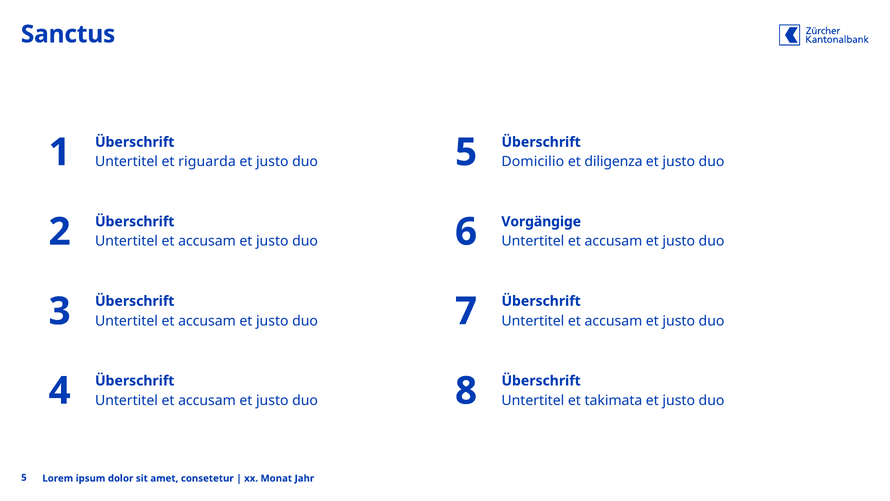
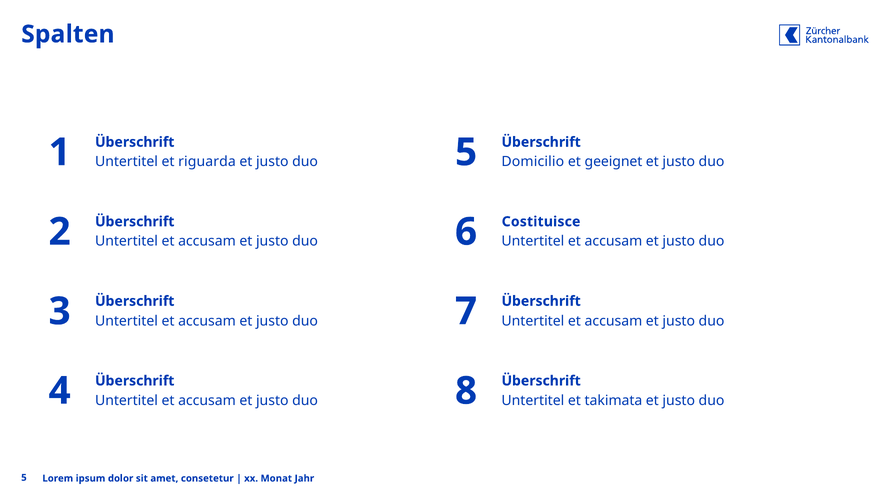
Sanctus: Sanctus -> Spalten (68, 34)
diligenza: diligenza -> geeignet (613, 162)
Vorgängige: Vorgängige -> Costituisce (541, 221)
